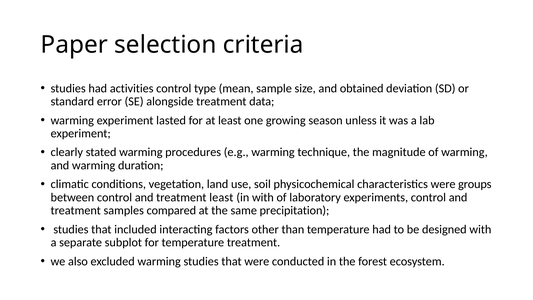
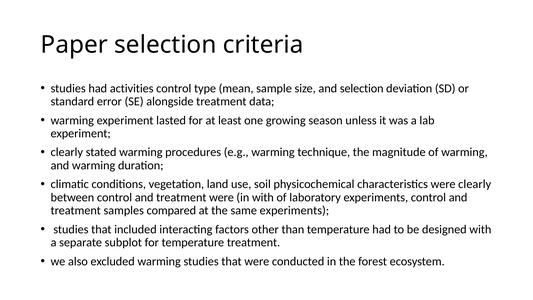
and obtained: obtained -> selection (362, 88)
were groups: groups -> clearly (475, 184)
treatment least: least -> were (221, 197)
same precipitation: precipitation -> experiments (294, 210)
